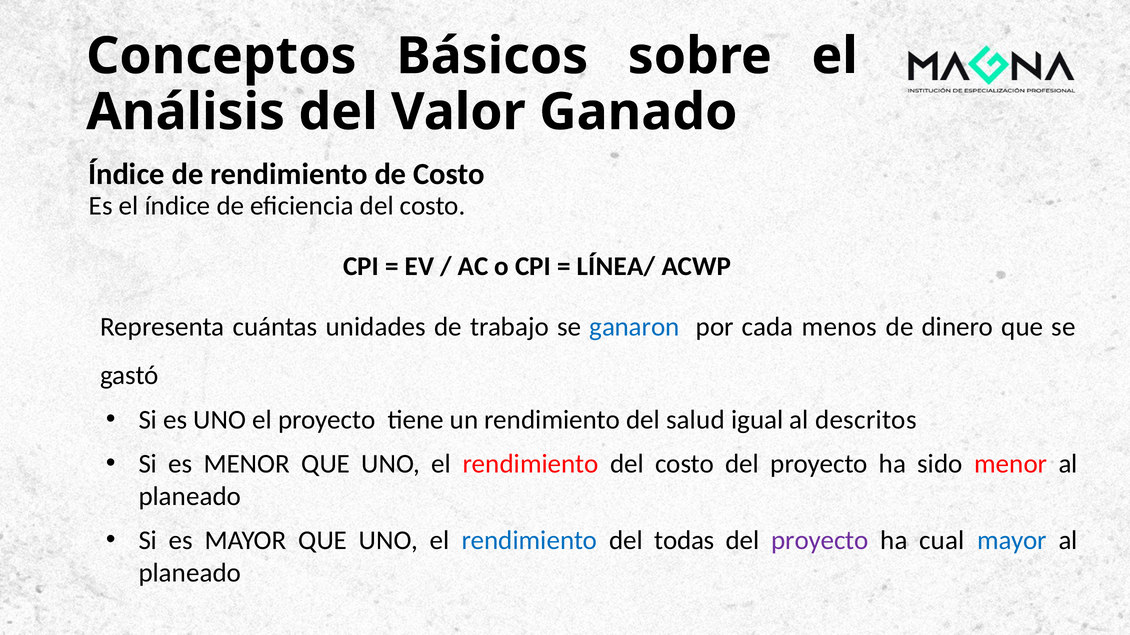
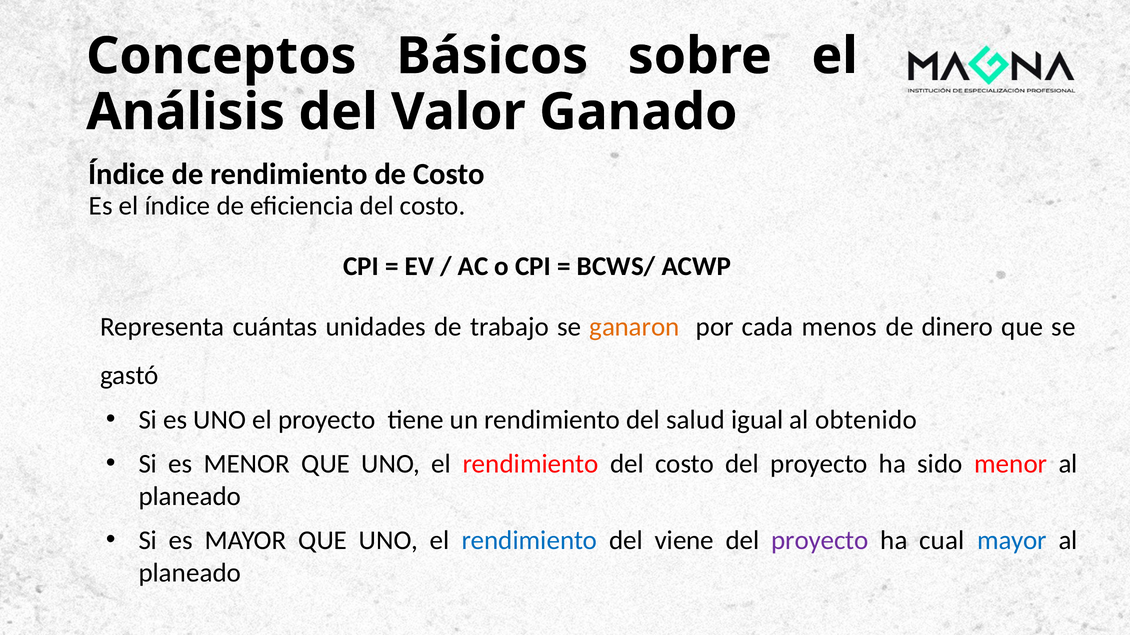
LÍNEA/: LÍNEA/ -> BCWS/ (616, 267)
ganaron colour: blue -> orange (634, 327)
descritos: descritos -> obtenido (866, 420)
todas: todas -> viene (684, 541)
